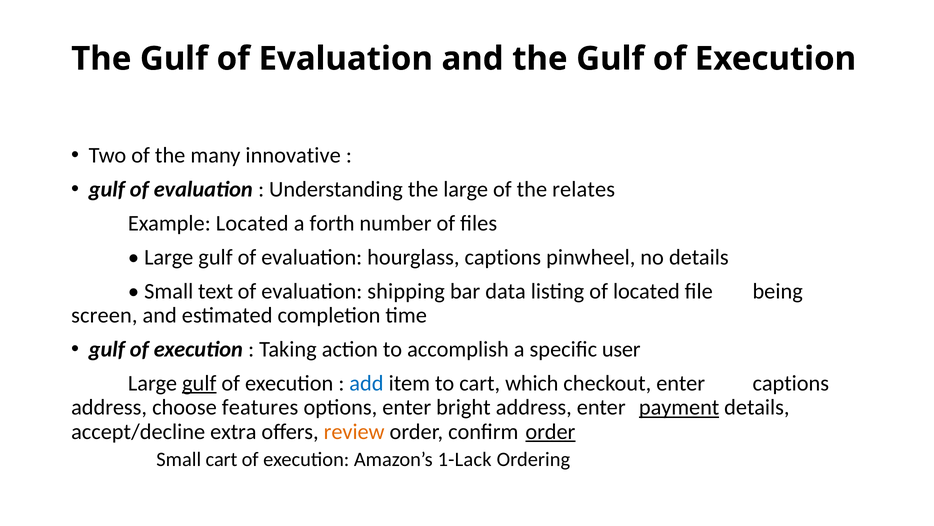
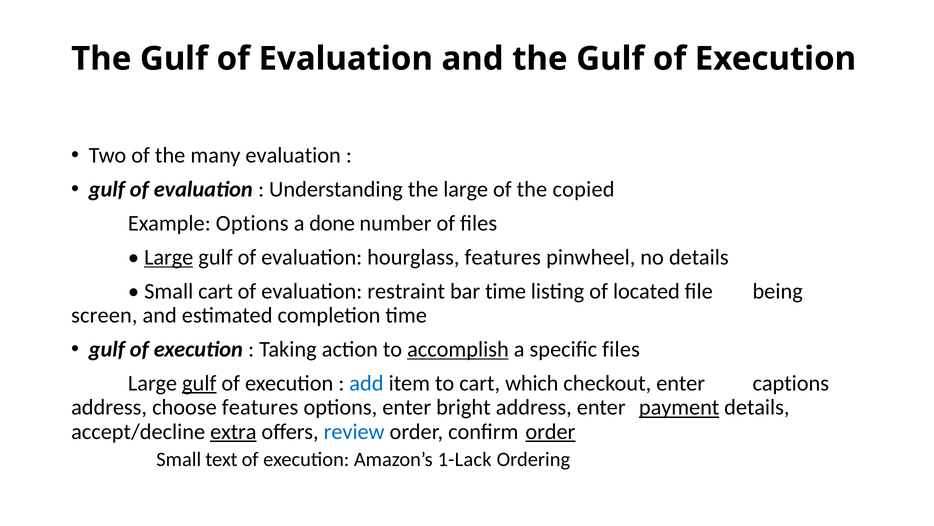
many innovative: innovative -> evaluation (293, 155)
relates: relates -> copied (584, 189)
Example Located: Located -> Options (252, 223)
forth: forth -> done (332, 223)
Large underline: none -> present (169, 257)
hourglass captions: captions -> features (503, 257)
Small text: text -> cart (216, 291)
shipping: shipping -> restraint (406, 291)
bar data: data -> time (506, 291)
accomplish underline: none -> present (458, 349)
specific user: user -> files (621, 349)
extra underline: none -> present (233, 431)
review colour: orange -> blue (354, 431)
Small cart: cart -> text (221, 459)
